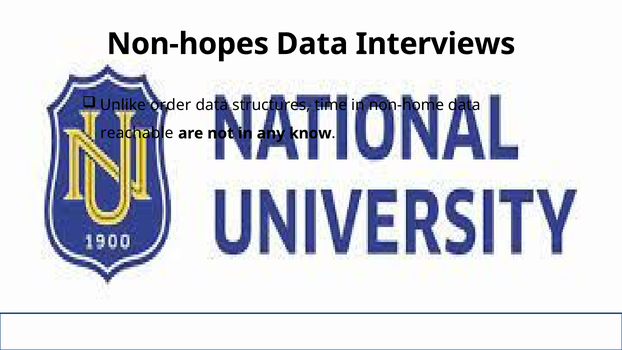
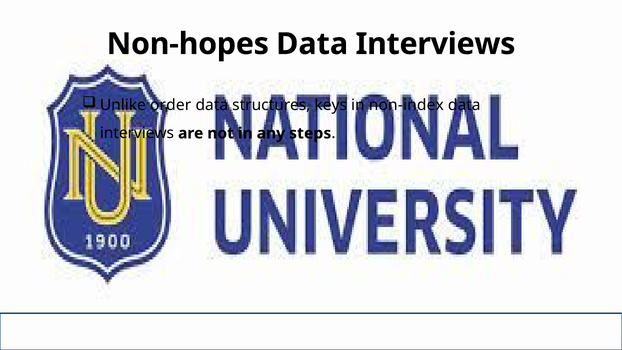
time: time -> keys (331, 105)
non-home: non-home -> non-index (406, 105)
reachable: reachable -> interviews (137, 133)
know: know -> steps (310, 133)
